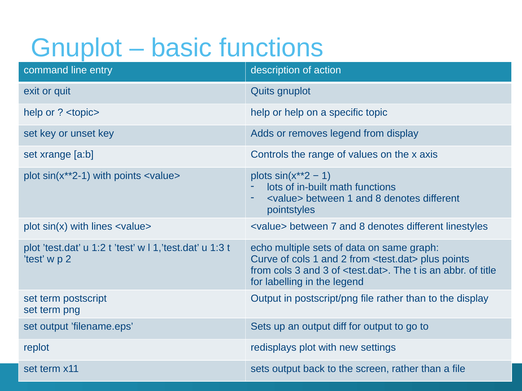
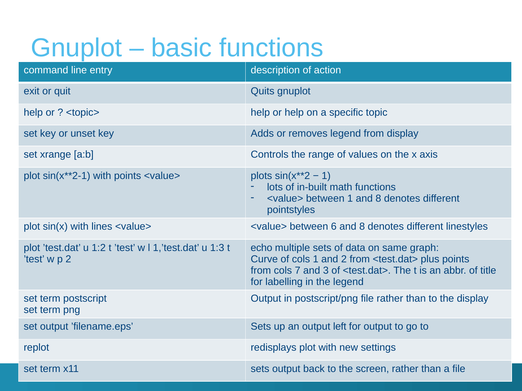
7: 7 -> 6 (334, 227)
cols 3: 3 -> 7 (298, 271)
diff: diff -> left (340, 327)
